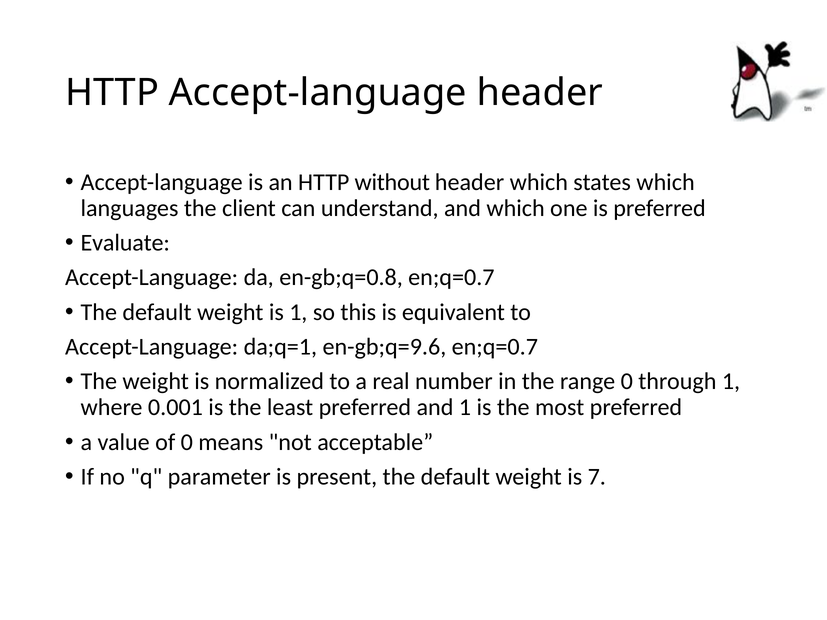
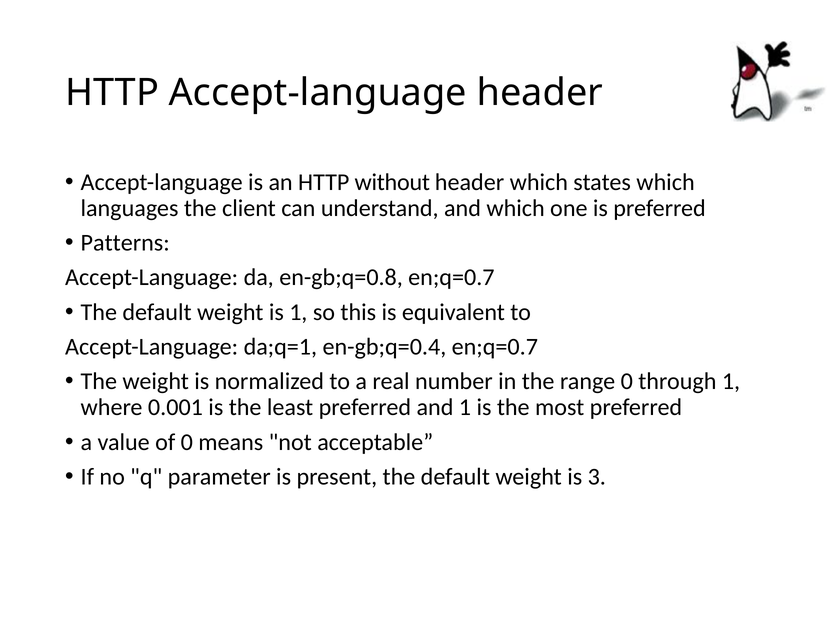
Evaluate: Evaluate -> Patterns (125, 243)
en-gb;q=9.6: en-gb;q=9.6 -> en-gb;q=0.4 (384, 347)
7: 7 -> 3 (597, 477)
